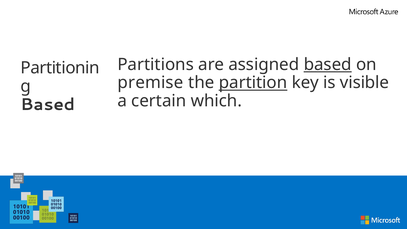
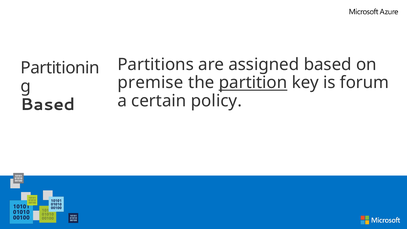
based underline: present -> none (328, 64)
visible: visible -> forum (365, 83)
which: which -> policy (216, 101)
